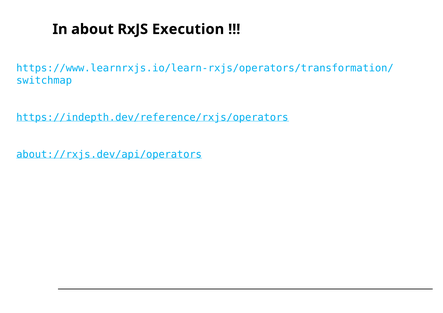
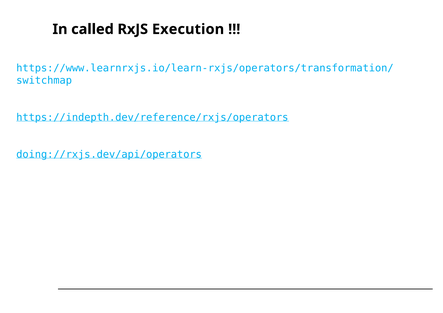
about: about -> called (92, 29)
about://rxjs.dev/api/operators: about://rxjs.dev/api/operators -> doing://rxjs.dev/api/operators (109, 154)
